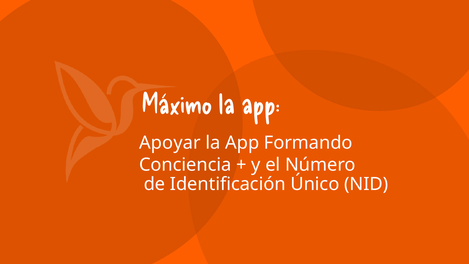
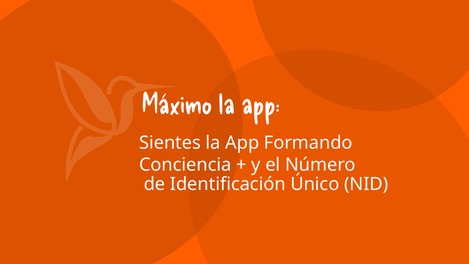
Apoyar: Apoyar -> Sientes (170, 143)
